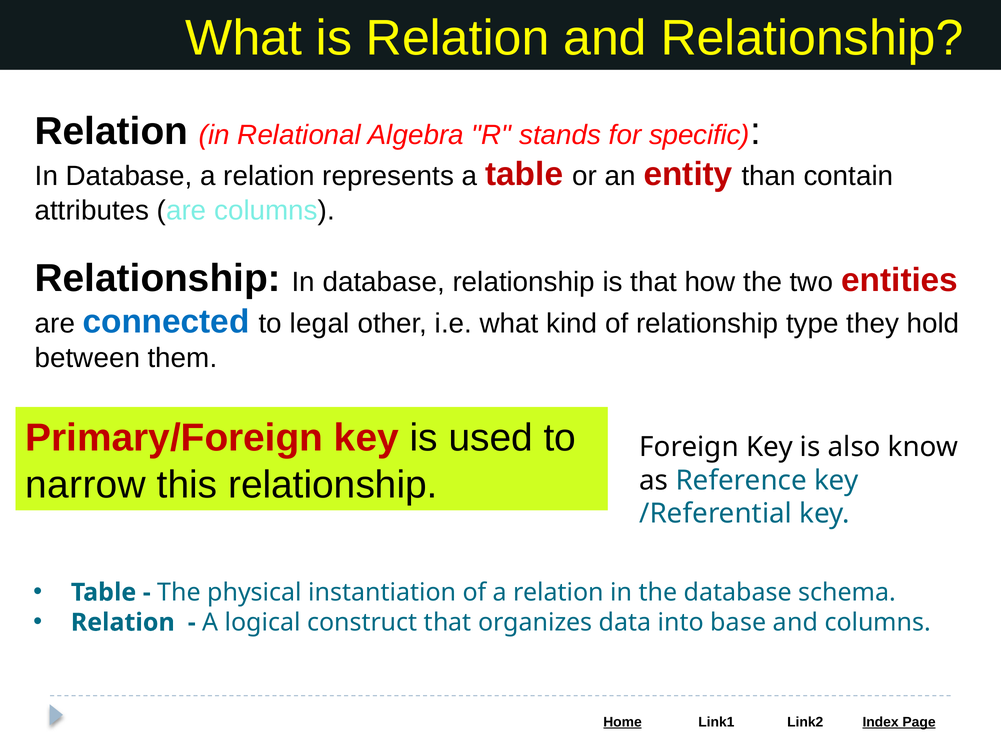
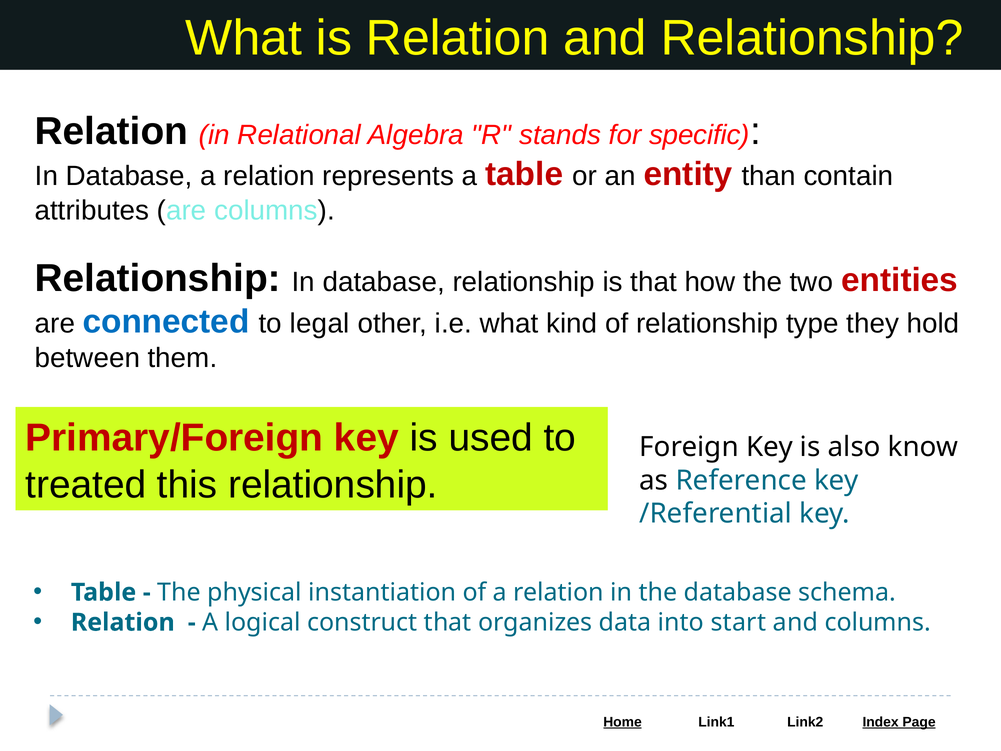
narrow: narrow -> treated (86, 485)
base: base -> start (738, 622)
